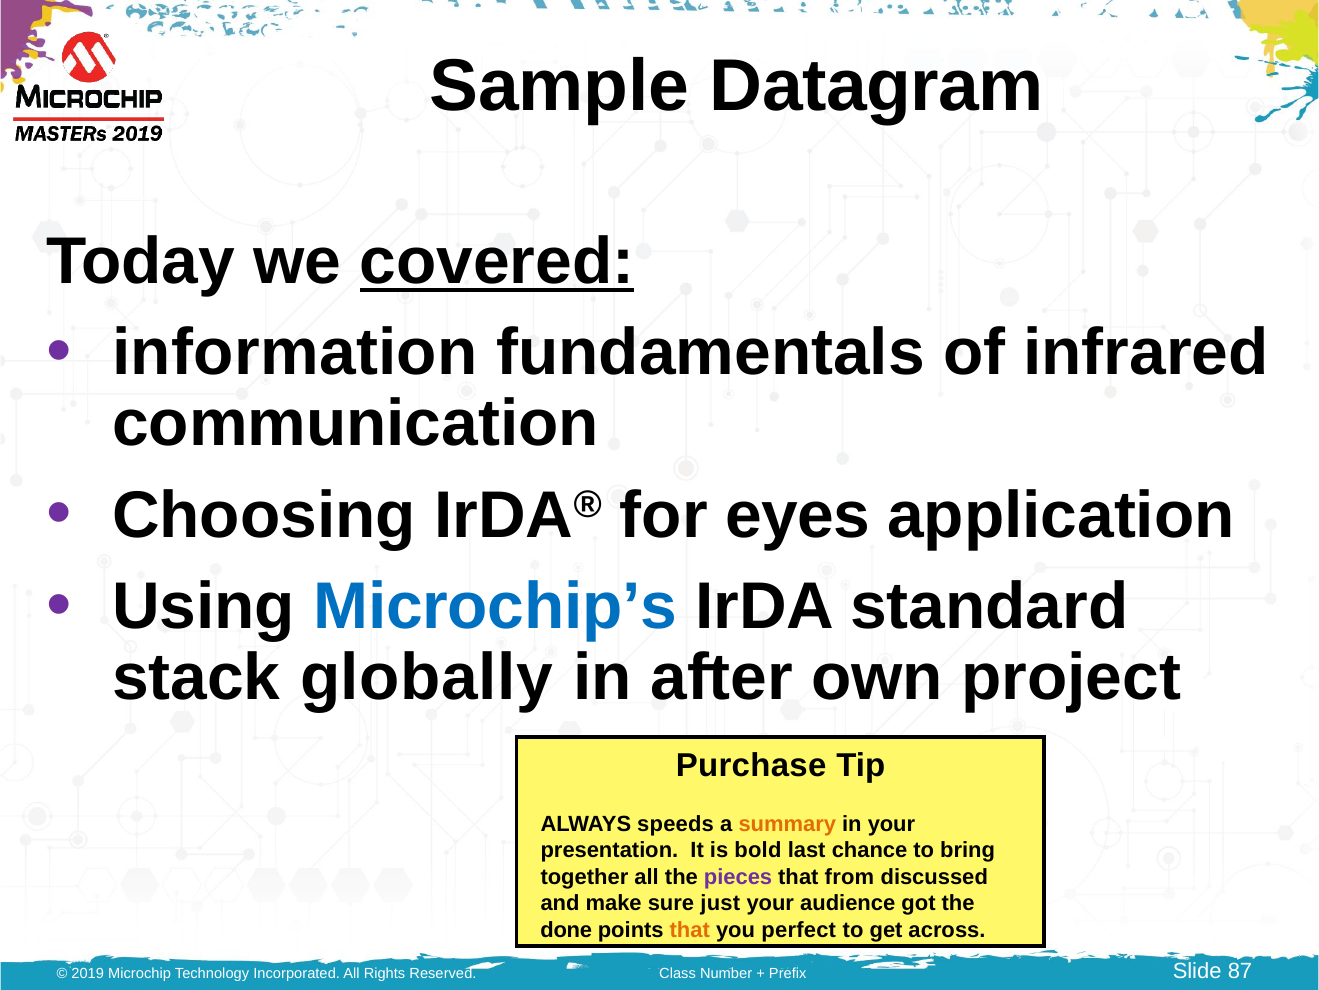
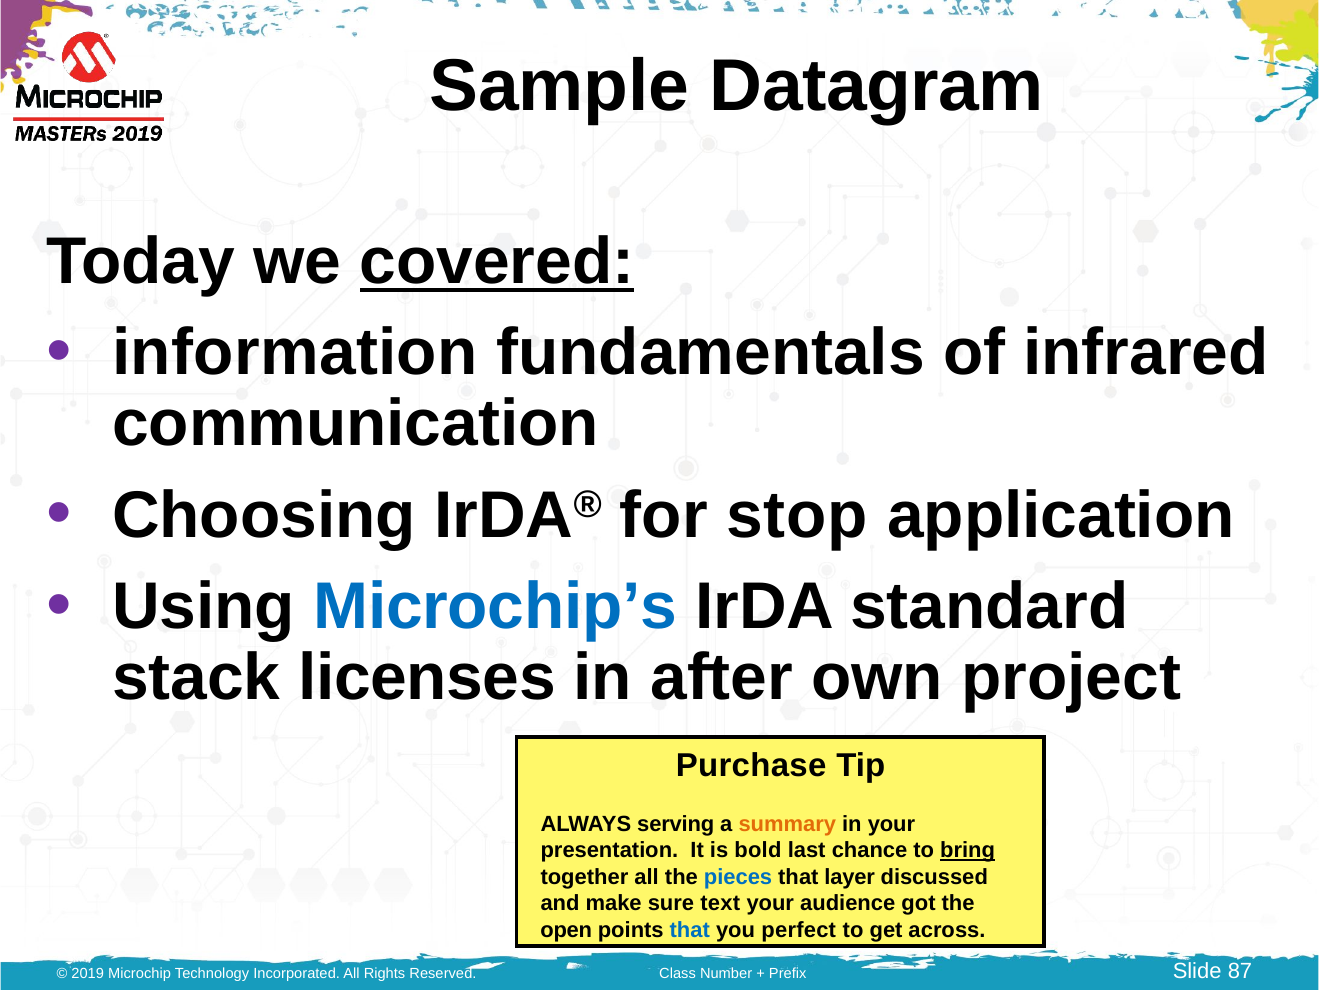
eyes: eyes -> stop (797, 515)
globally: globally -> licenses (427, 677)
speeds: speeds -> serving (676, 824)
bring underline: none -> present (968, 850)
pieces colour: purple -> blue (738, 876)
from: from -> layer (850, 876)
just: just -> text (720, 903)
done: done -> open (566, 929)
that colour: orange -> blue (690, 929)
